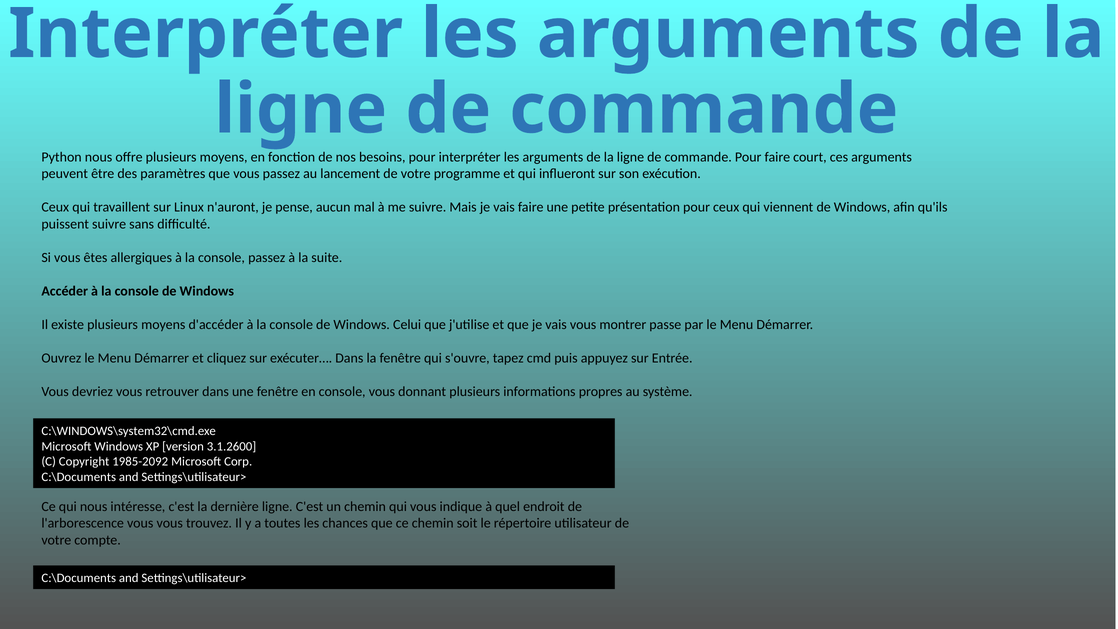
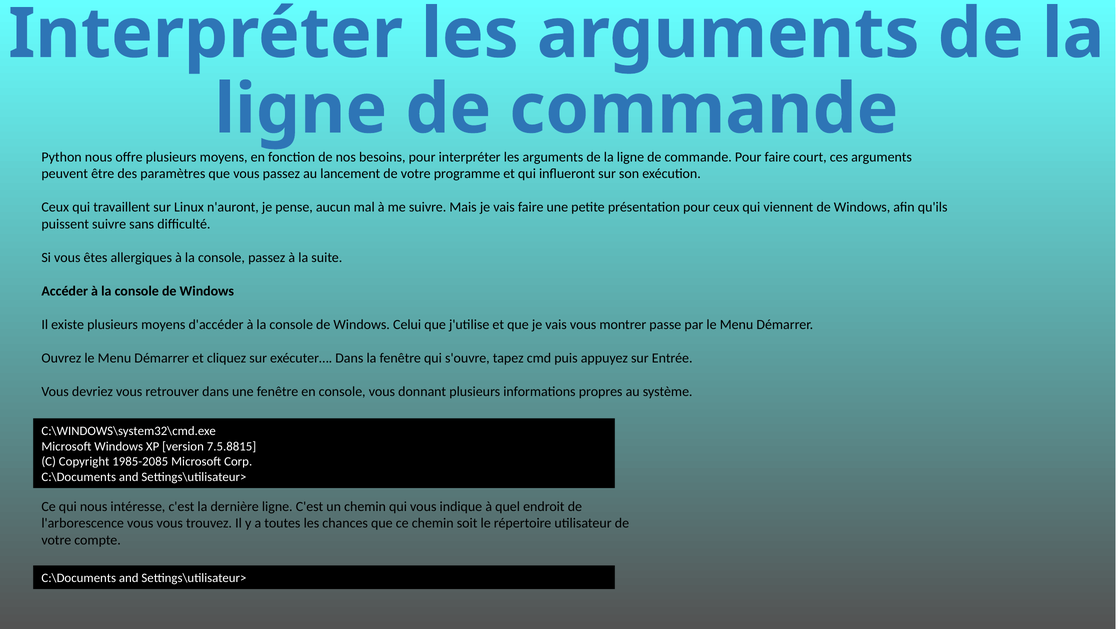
3.1.2600: 3.1.2600 -> 7.5.8815 (232, 446)
1985-2092: 1985-2092 -> 1985-2085 (140, 462)
